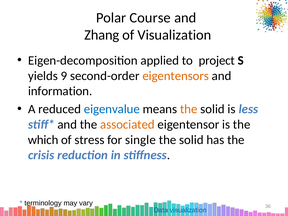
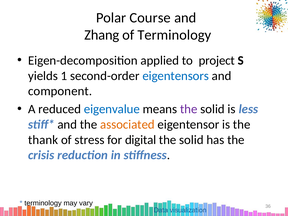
of Visualization: Visualization -> Terminology (174, 35)
9: 9 -> 1 (64, 76)
eigentensors colour: orange -> blue (176, 76)
information: information -> component (60, 91)
the colour: orange -> purple (189, 109)
which: which -> thank (43, 140)
single: single -> digital (141, 140)
